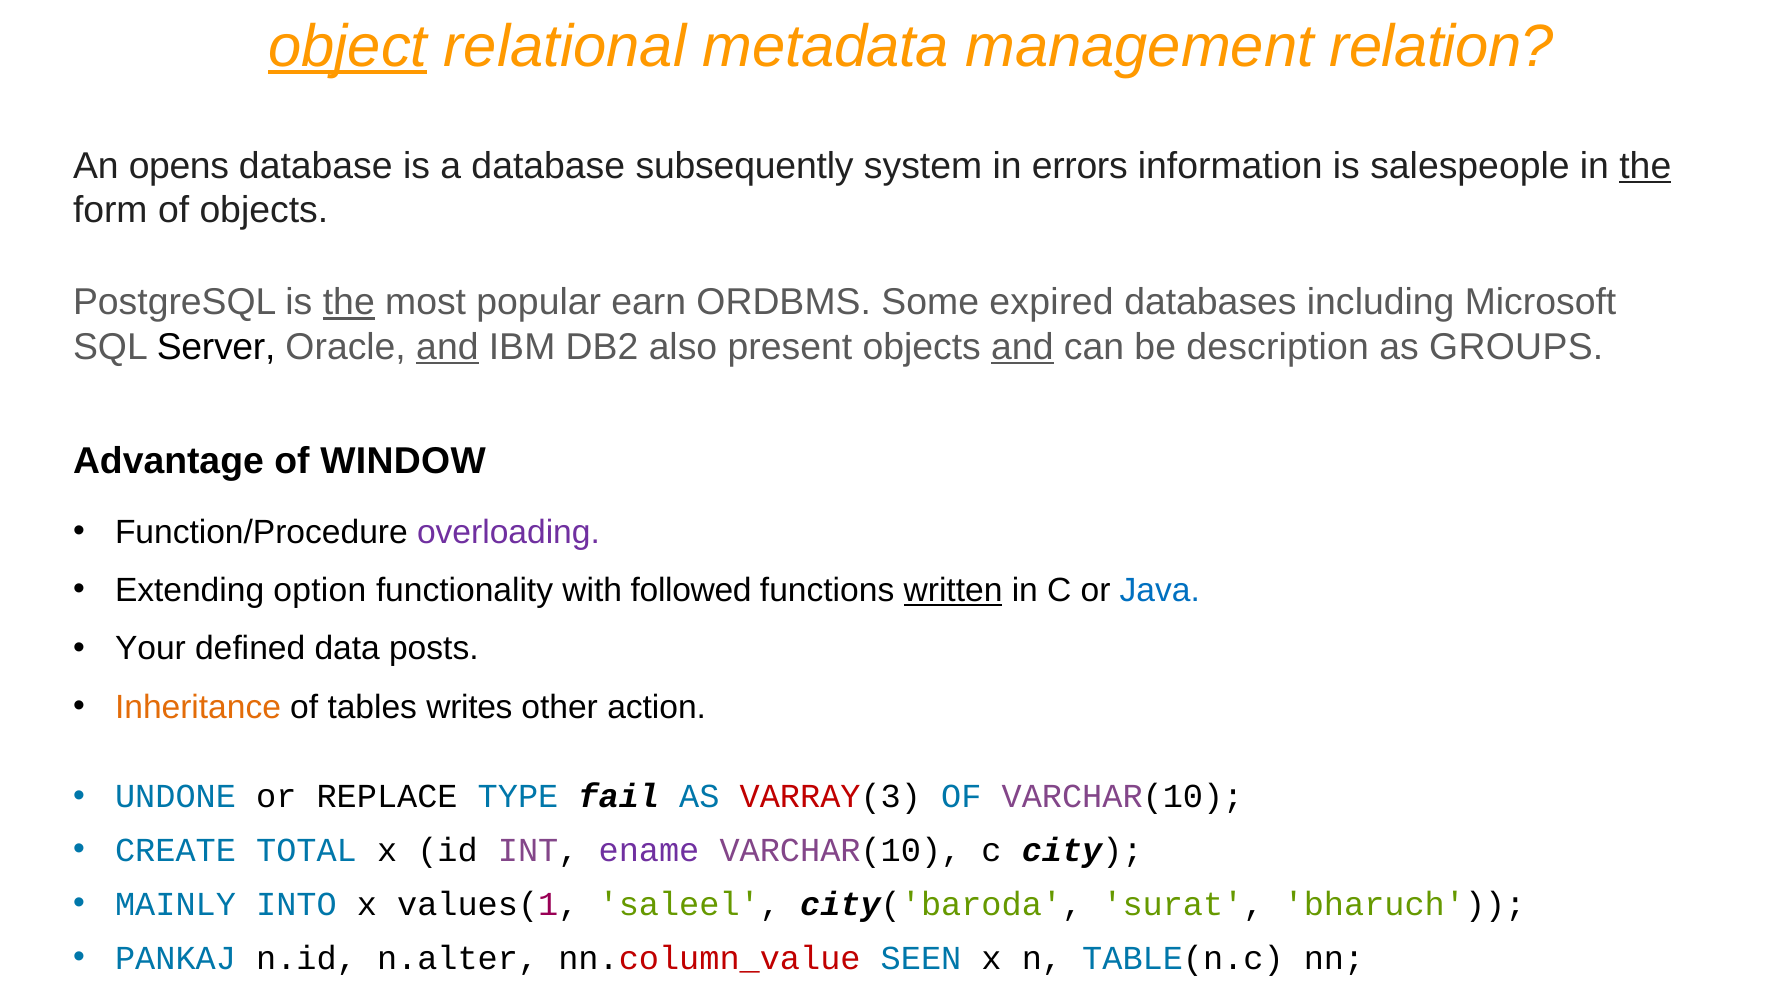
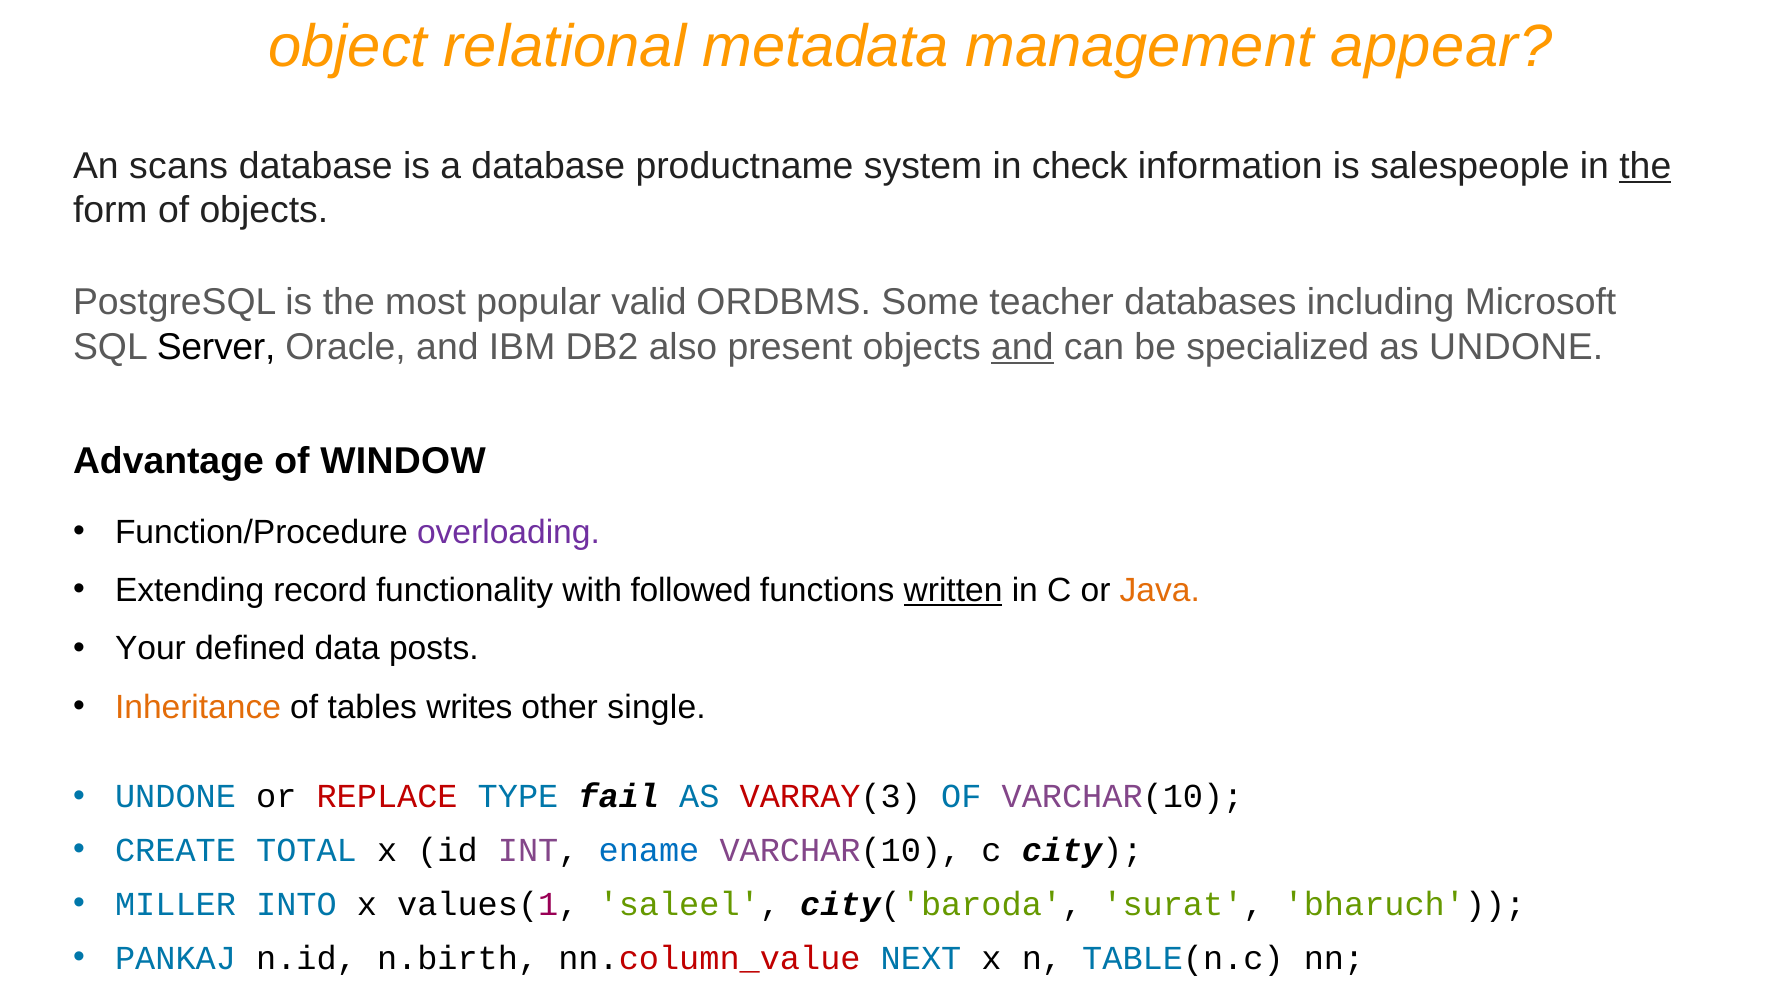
object underline: present -> none (348, 47)
relation: relation -> appear (1441, 47)
opens: opens -> scans (179, 166)
subsequently: subsequently -> productname (745, 166)
errors: errors -> check (1080, 166)
the underline: present -> none (349, 303)
earn: earn -> valid (649, 303)
expired: expired -> teacher (1052, 303)
and underline: present -> none (447, 347)
description: description -> specialized (1278, 347)
as GROUPS: GROUPS -> UNDONE (1516, 347)
option: option -> record (320, 591)
Java colour: blue -> orange (1160, 591)
action: action -> single (657, 707)
REPLACE colour: black -> red (387, 797)
ename colour: purple -> blue (649, 851)
MAINLY: MAINLY -> MILLER (176, 905)
n.alter: n.alter -> n.birth (458, 958)
SEEN: SEEN -> NEXT (921, 958)
